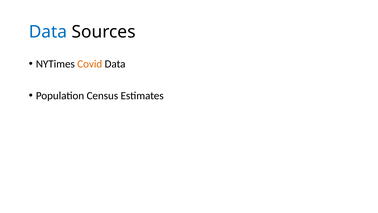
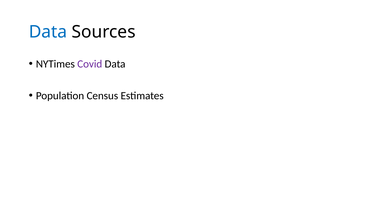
Covid colour: orange -> purple (90, 64)
